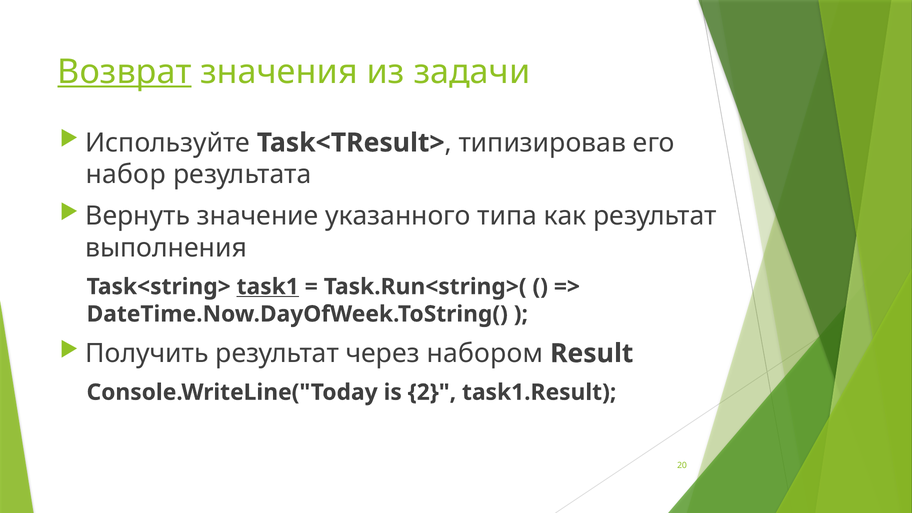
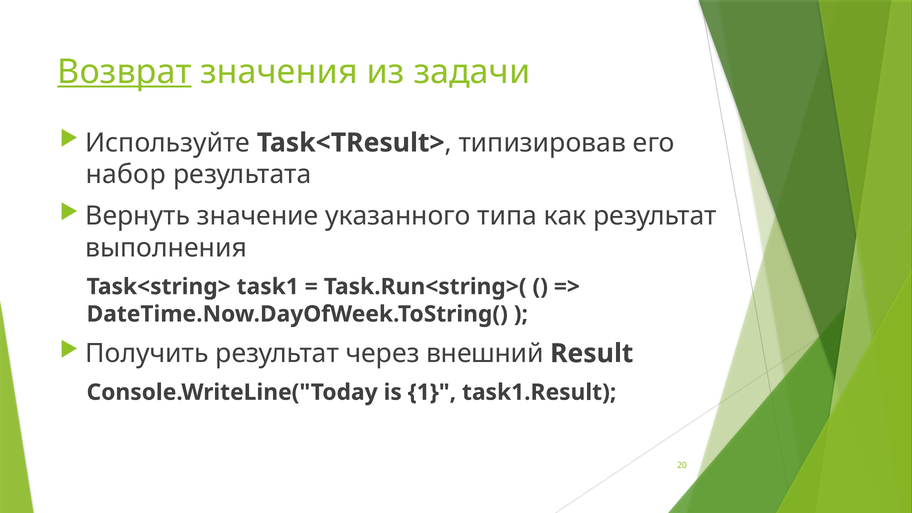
task1 underline: present -> none (268, 287)
набором: набором -> внешний (485, 353)
2: 2 -> 1 (432, 392)
